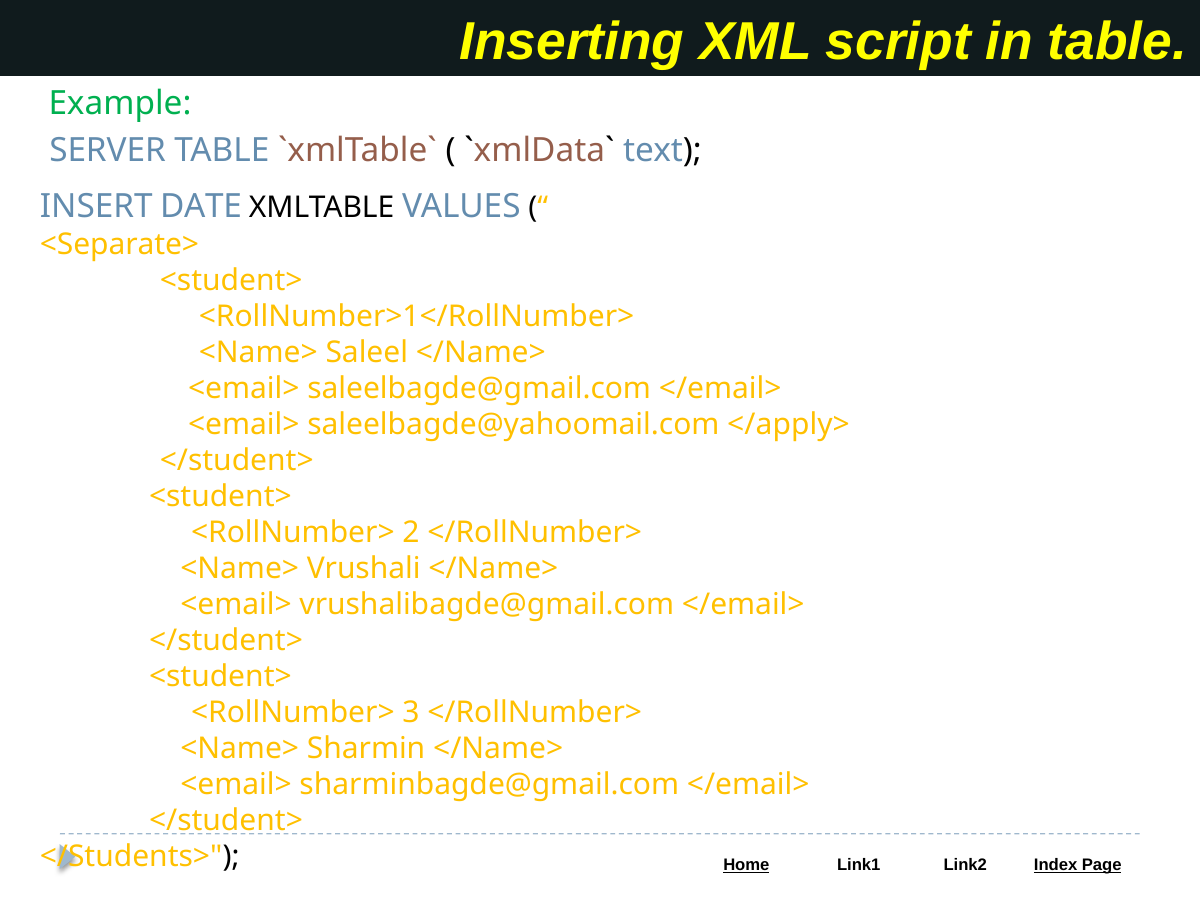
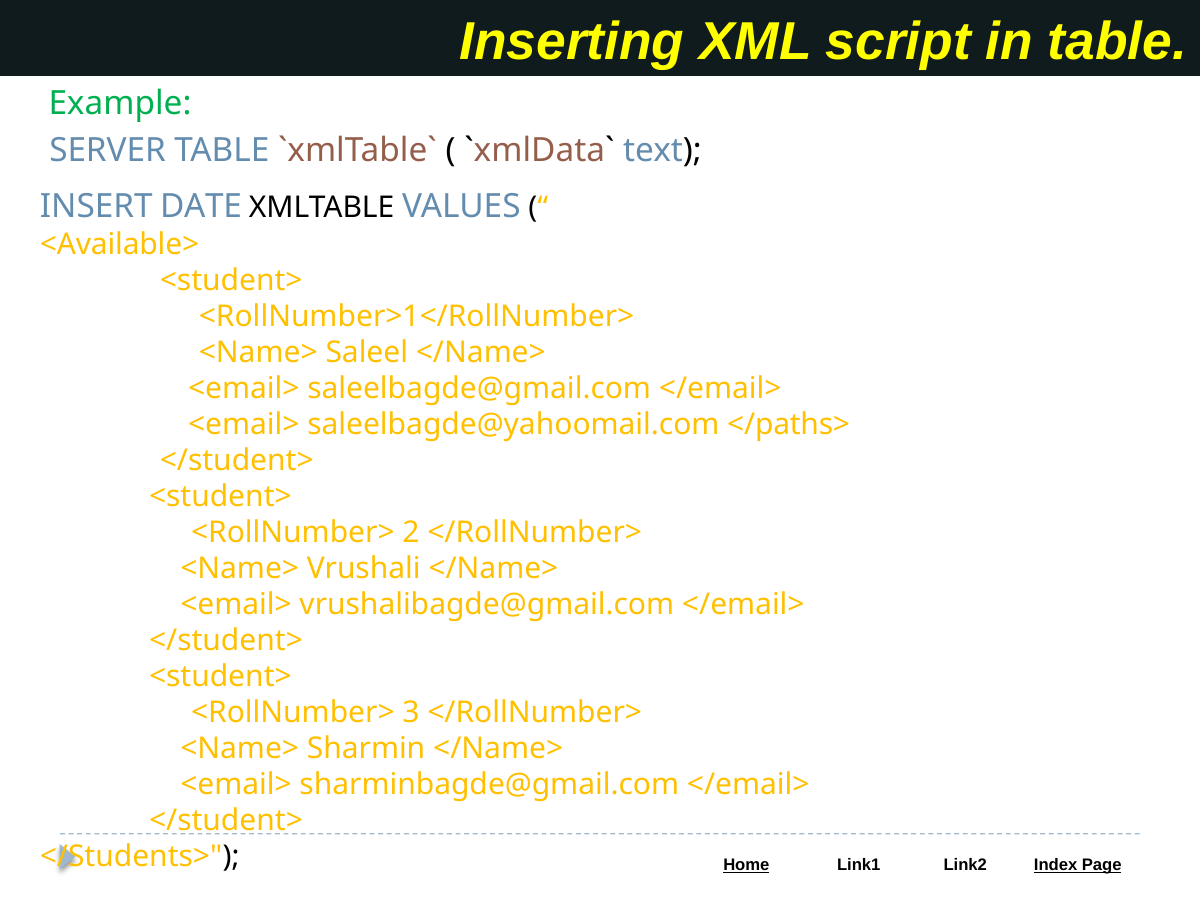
<Separate>: <Separate> -> <Available> (120, 244)
</apply>: </apply> -> </paths> (789, 424)
